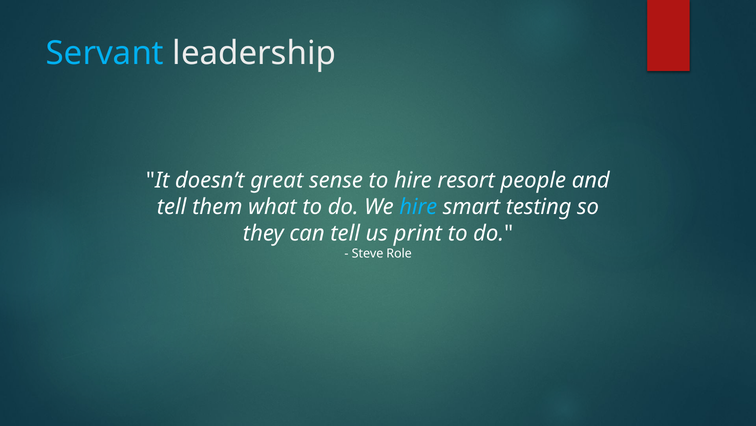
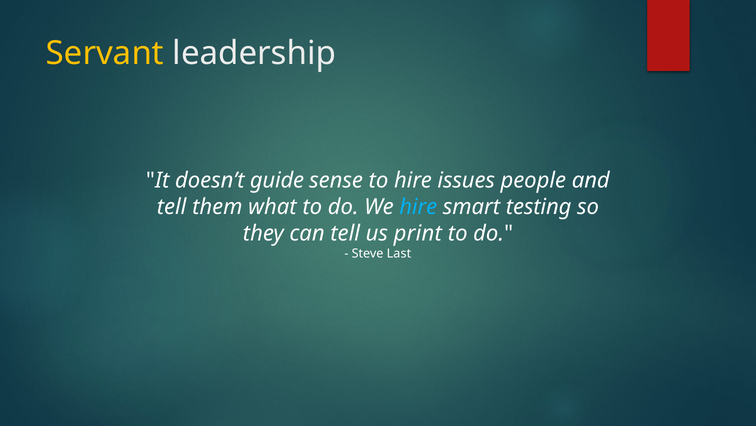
Servant colour: light blue -> yellow (105, 53)
great: great -> guide (277, 180)
resort: resort -> issues (466, 180)
Role: Role -> Last (399, 253)
